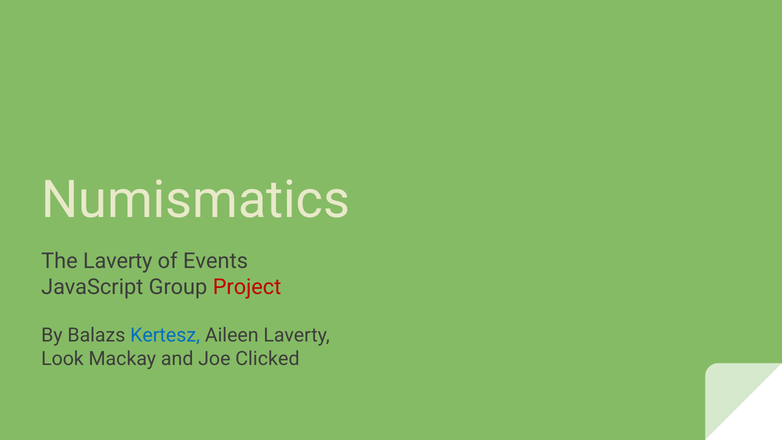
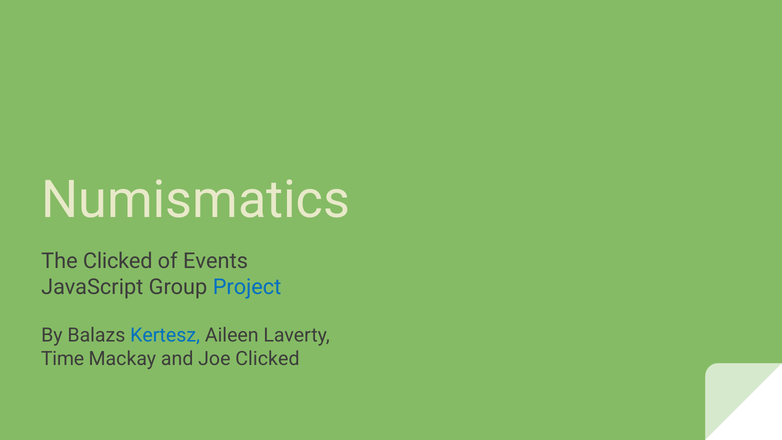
The Laverty: Laverty -> Clicked (118, 261)
Project colour: red -> blue (247, 287)
Look: Look -> Time (63, 359)
